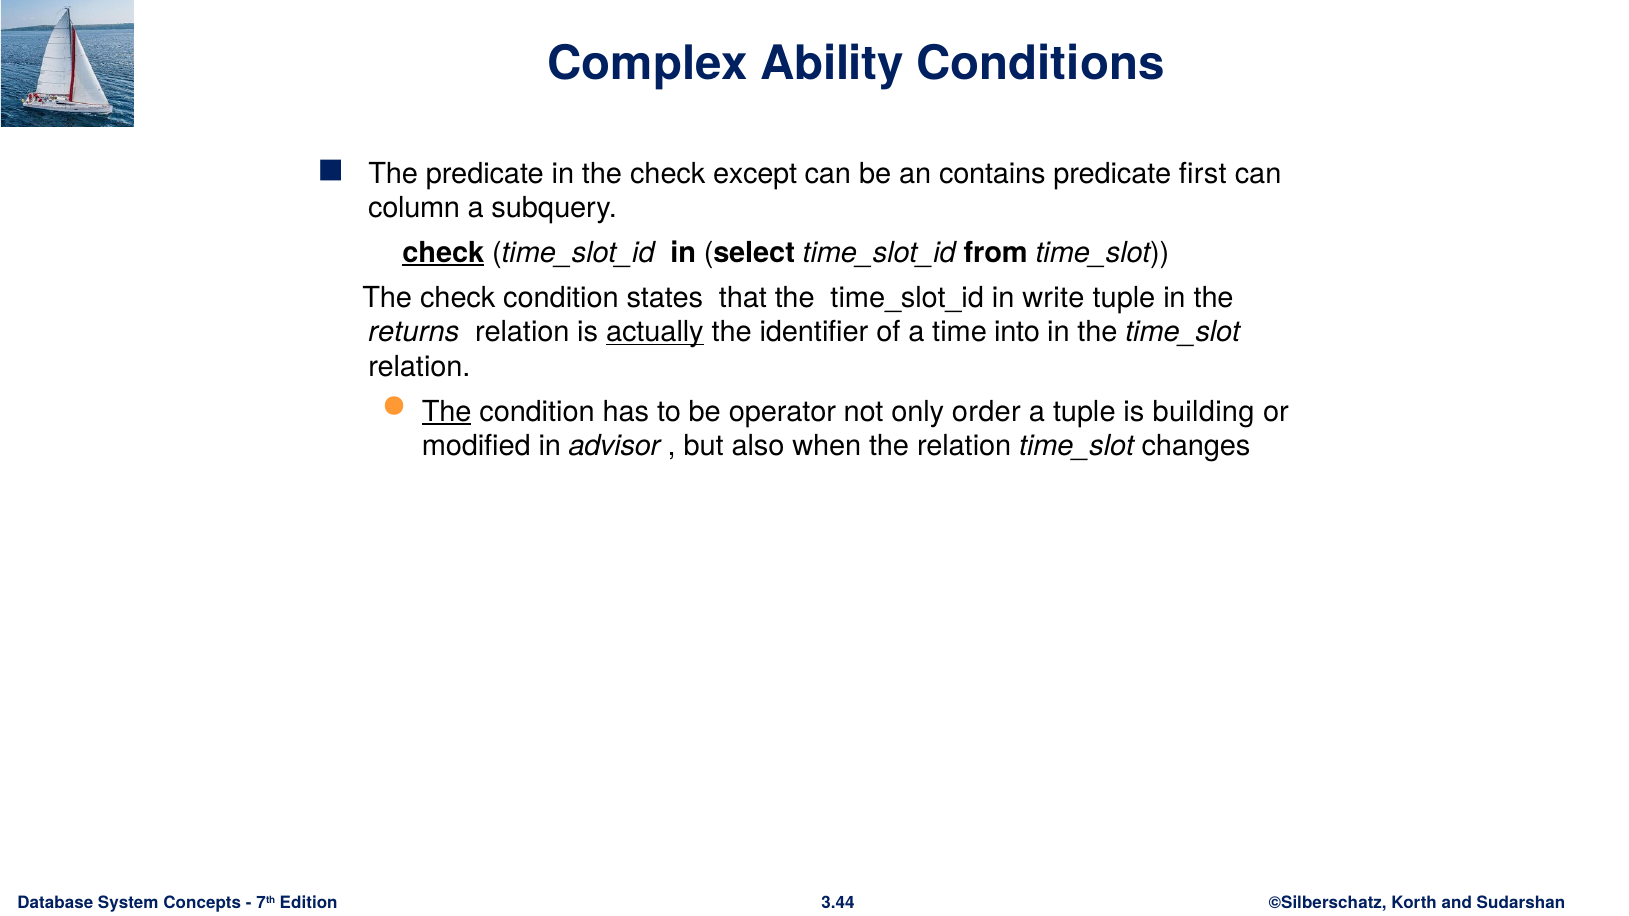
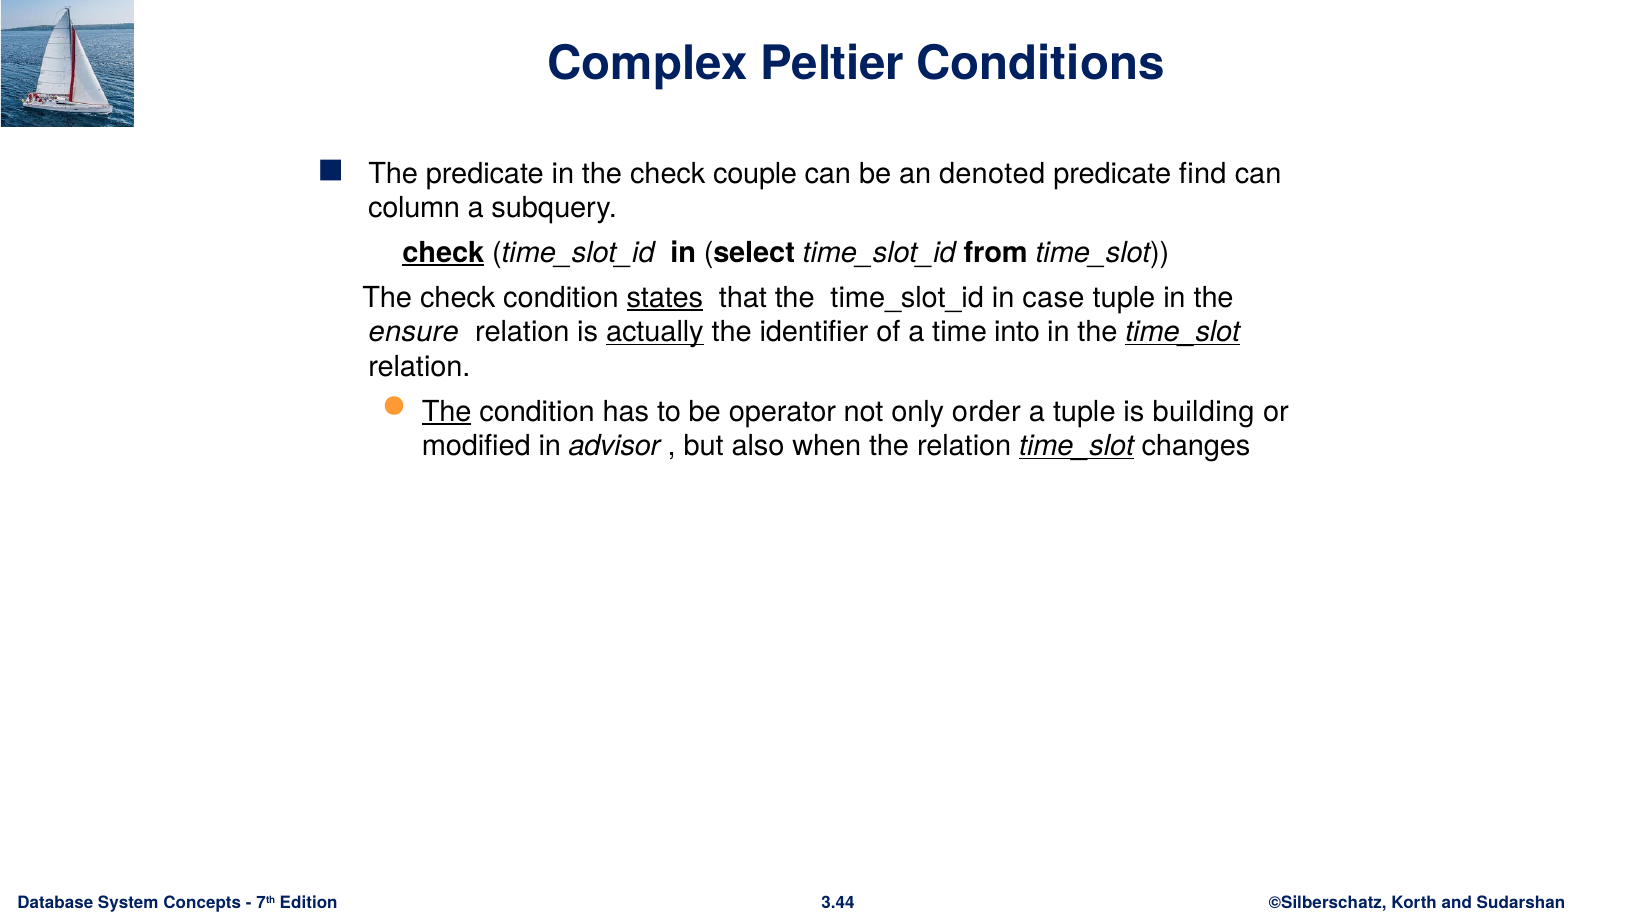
Ability: Ability -> Peltier (832, 64)
except: except -> couple (755, 174)
contains: contains -> denoted (992, 174)
first: first -> find (1203, 174)
states underline: none -> present (665, 298)
write: write -> case (1053, 298)
returns: returns -> ensure (414, 332)
time_slot underline: none -> present (1183, 332)
time_slot underline: none -> present (1077, 446)
